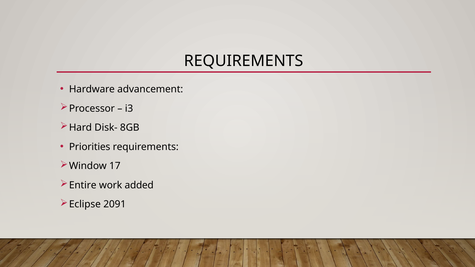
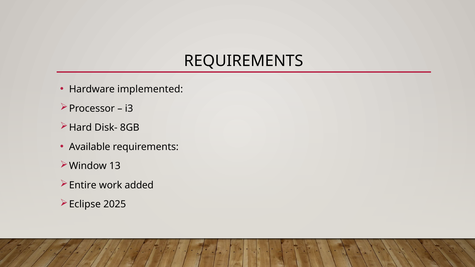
advancement: advancement -> implemented (150, 89)
Priorities: Priorities -> Available (90, 147)
17: 17 -> 13 (115, 166)
2091: 2091 -> 2025 (115, 205)
